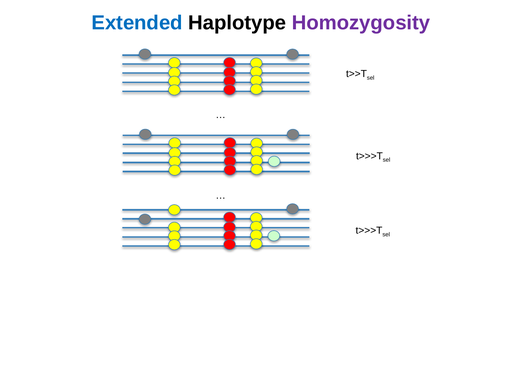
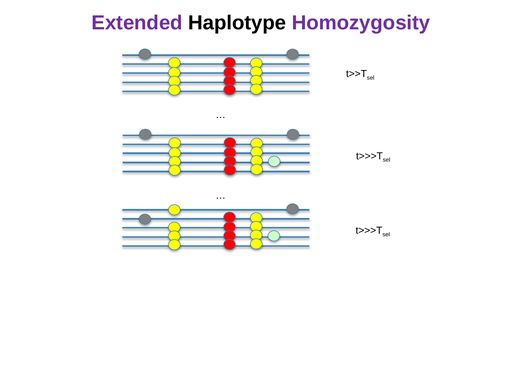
Extended colour: blue -> purple (137, 23)
